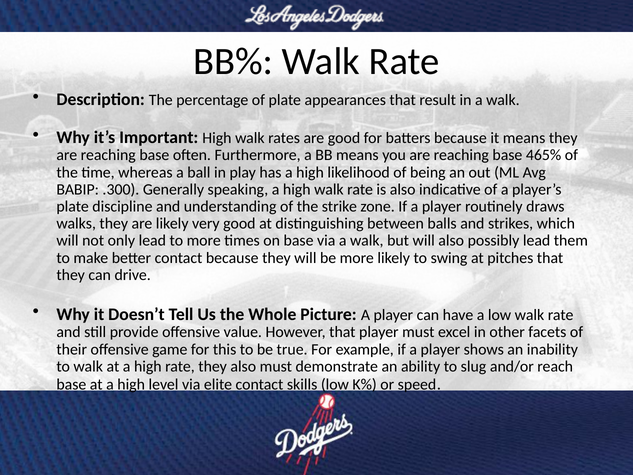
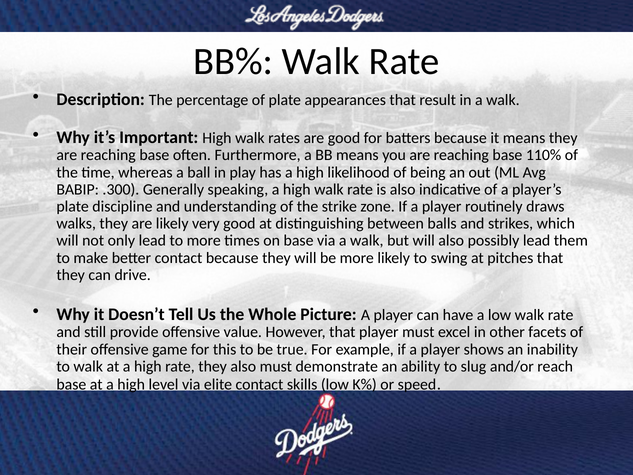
465%: 465% -> 110% (544, 155)
